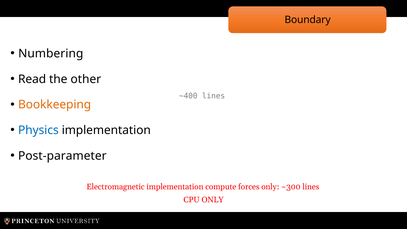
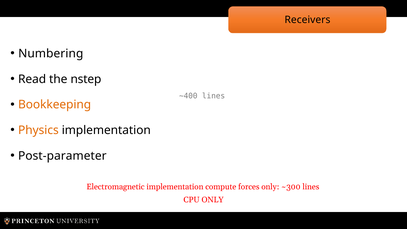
Boundary: Boundary -> Receivers (308, 20)
other: other -> nstep (86, 79)
Physics colour: blue -> orange (38, 130)
